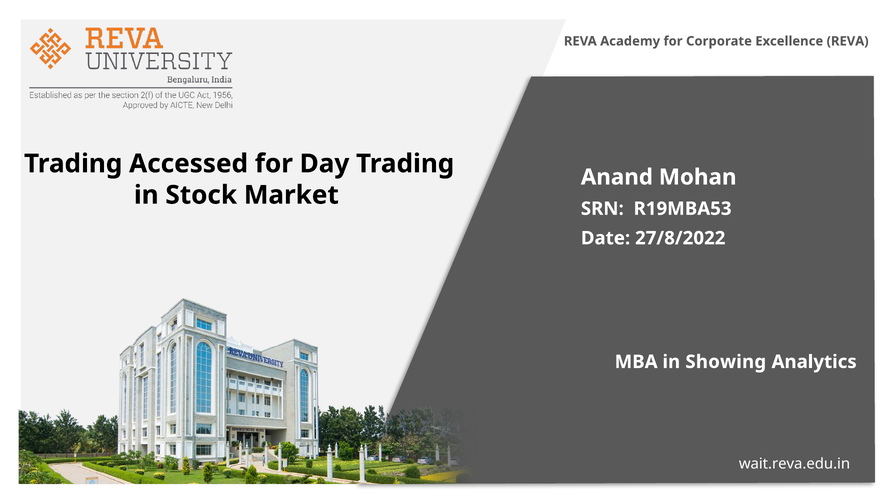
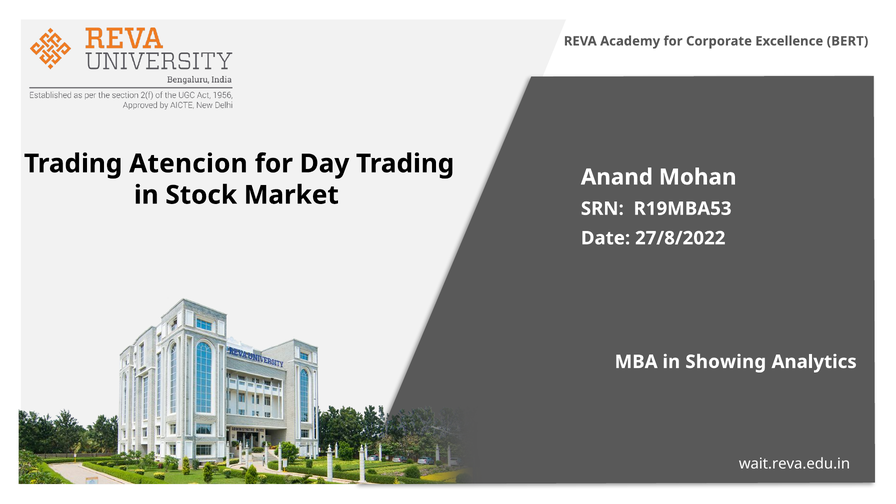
Excellence REVA: REVA -> BERT (848, 41)
Accessed: Accessed -> Atencion (188, 164)
